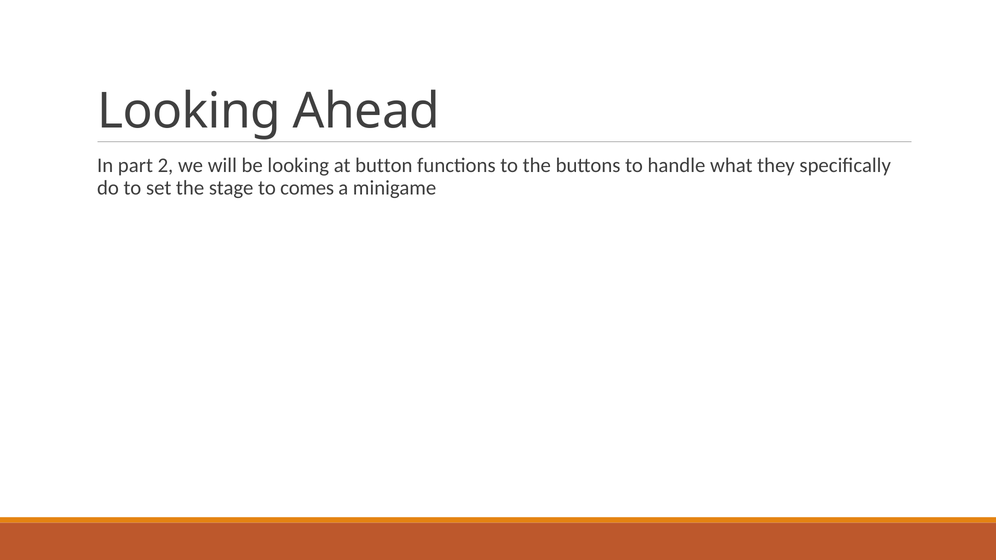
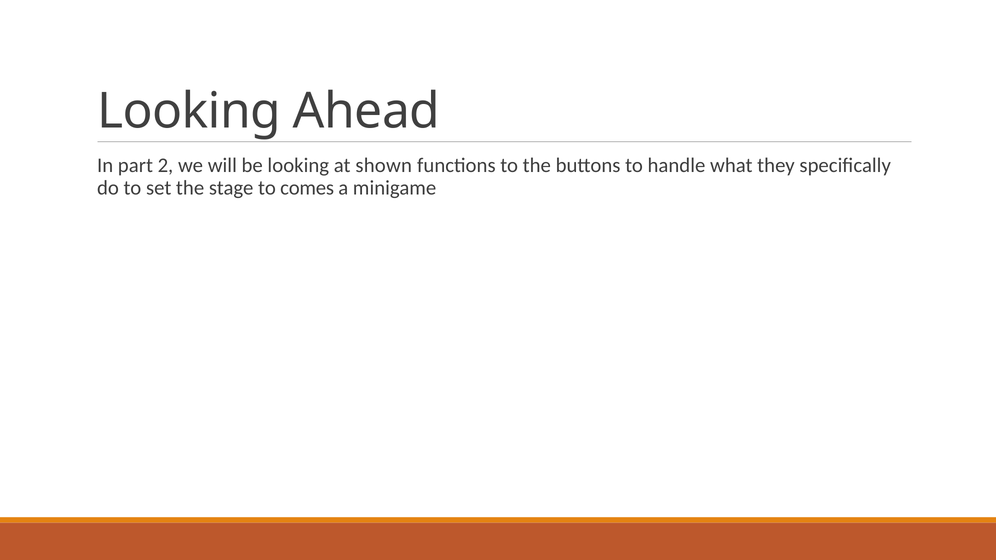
button: button -> shown (384, 166)
